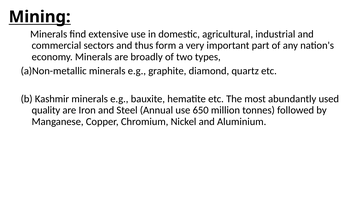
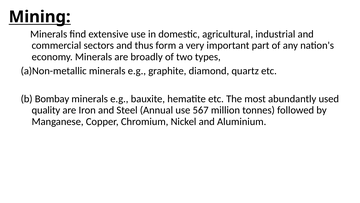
Kashmir: Kashmir -> Bombay (52, 99)
650: 650 -> 567 (201, 110)
